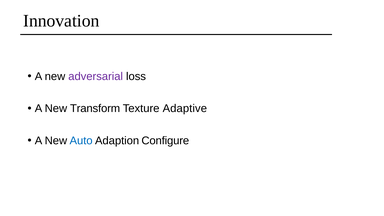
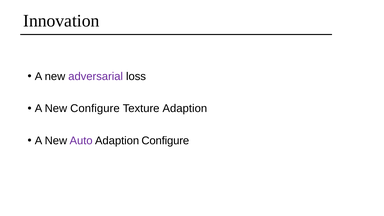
New Transform: Transform -> Configure (95, 109)
Texture Adaptive: Adaptive -> Adaption (185, 109)
Auto colour: blue -> purple (81, 141)
